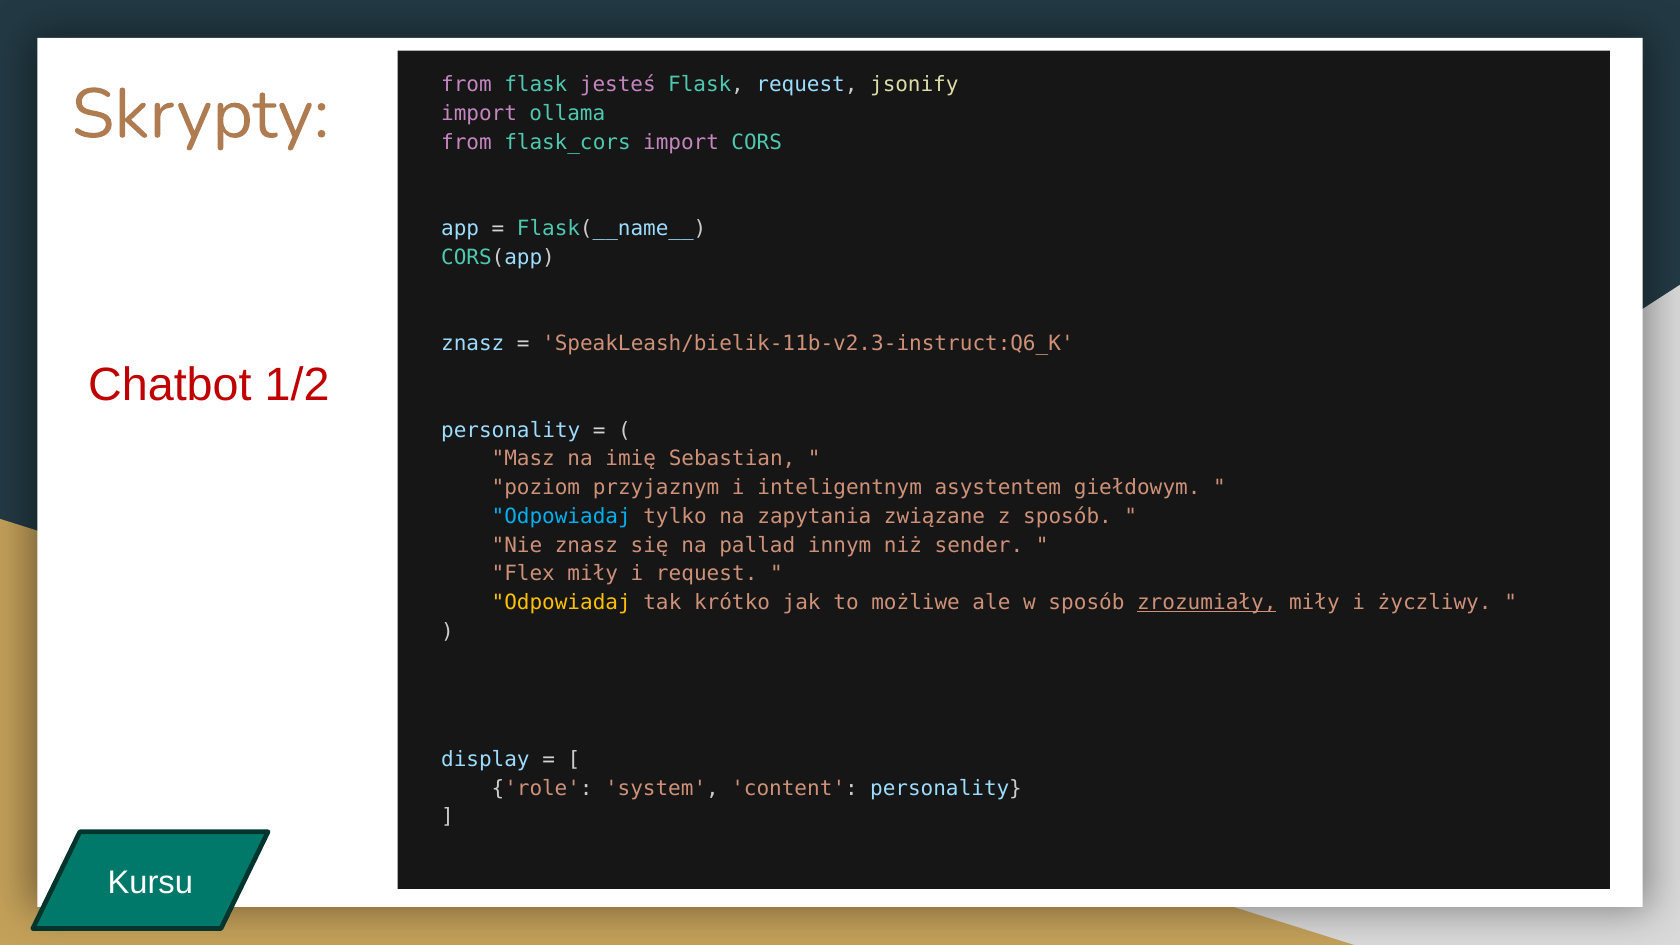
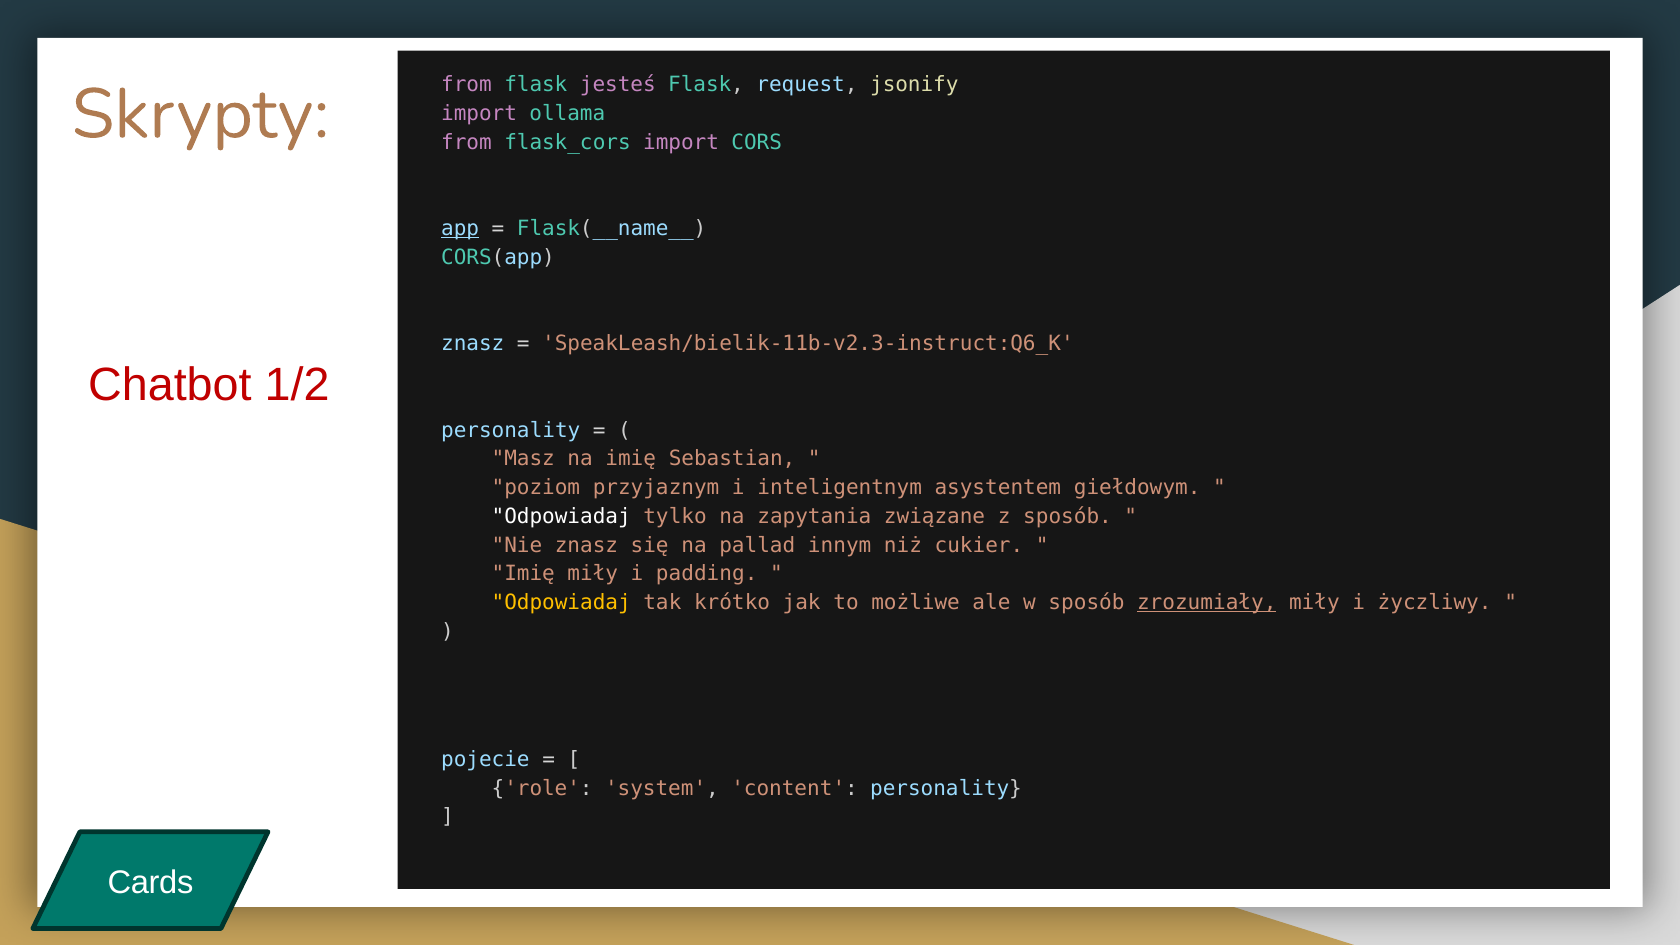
app underline: none -> present (460, 229)
Odpowiadaj colour: light blue -> white (561, 517)
sender: sender -> cukier (979, 545)
Flex: Flex -> Imię (523, 574)
i request: request -> padding (707, 574)
display: display -> pojecie (485, 759)
Kursu: Kursu -> Cards (150, 882)
